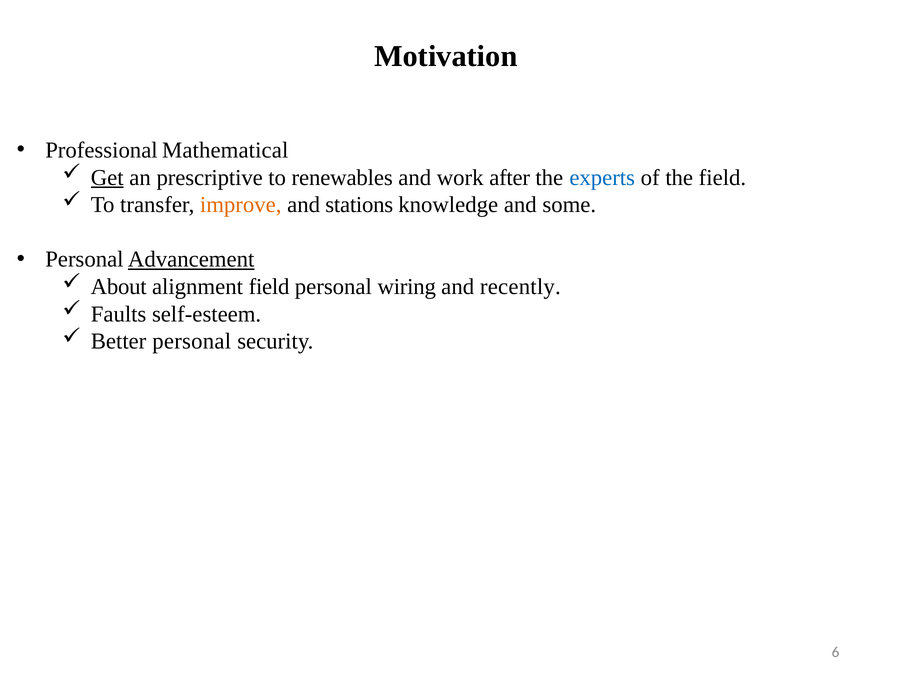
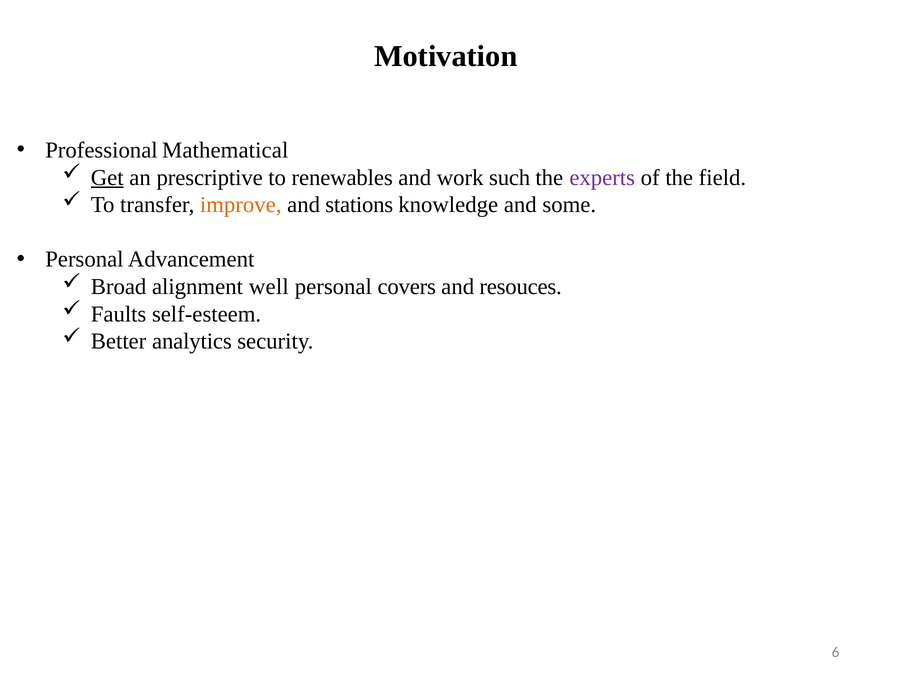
after: after -> such (510, 178)
experts colour: blue -> purple (602, 178)
Advancement underline: present -> none (191, 260)
About: About -> Broad (119, 287)
alignment field: field -> well (269, 287)
wiring: wiring -> covers (407, 287)
recently: recently -> resouces (521, 287)
Better personal: personal -> analytics (192, 342)
